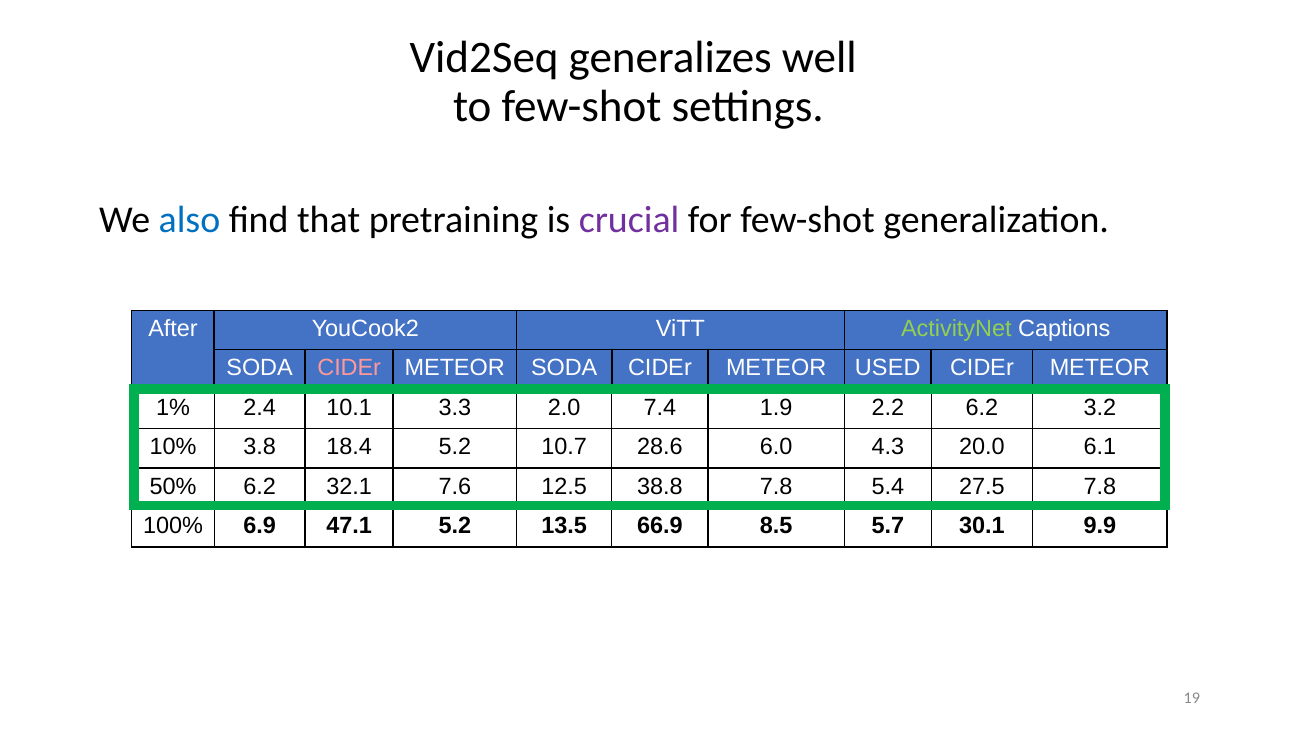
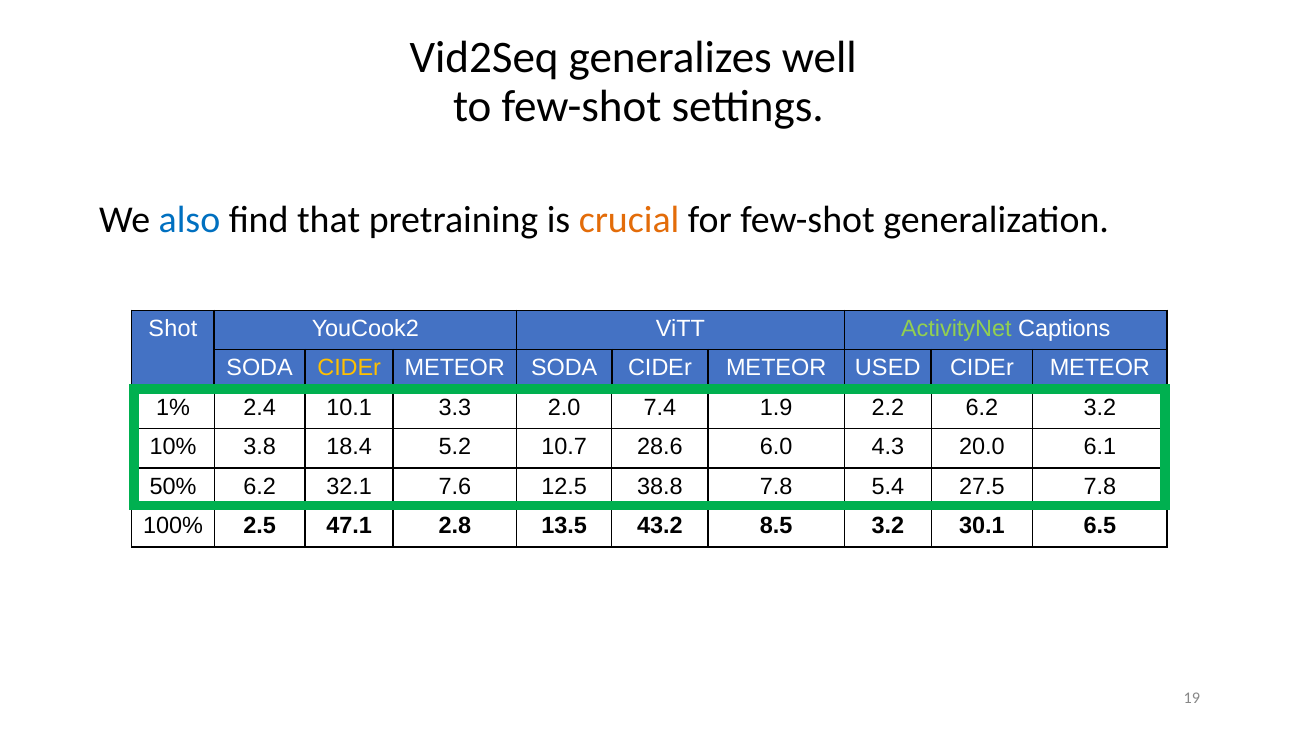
crucial colour: purple -> orange (629, 220)
After: After -> Shot (173, 328)
CIDEr colour: pink -> yellow (349, 368)
6.9: 6.9 -> 2.5 (260, 526)
47.1 5.2: 5.2 -> 2.8 (455, 526)
66.9: 66.9 -> 43.2 (660, 526)
8.5 5.7: 5.7 -> 3.2 (888, 526)
9.9: 9.9 -> 6.5 (1100, 526)
